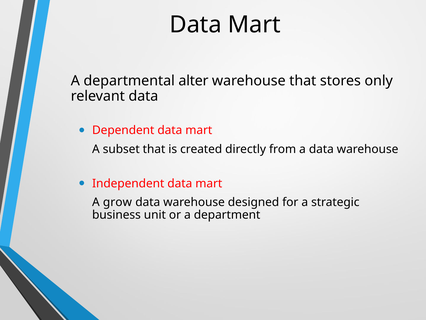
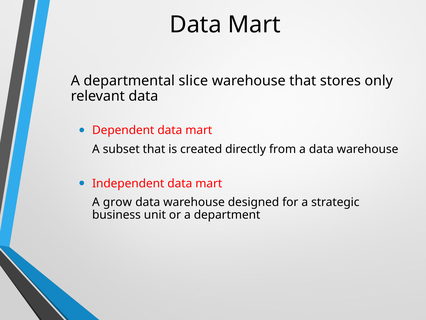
alter: alter -> slice (193, 81)
